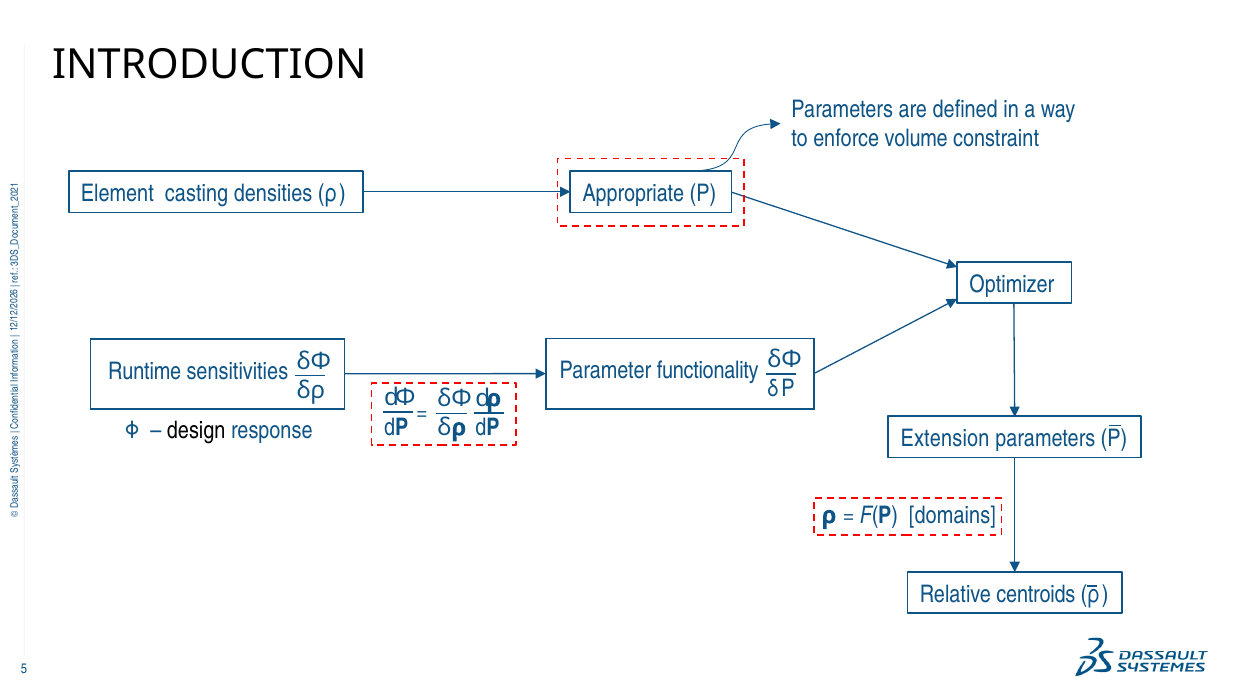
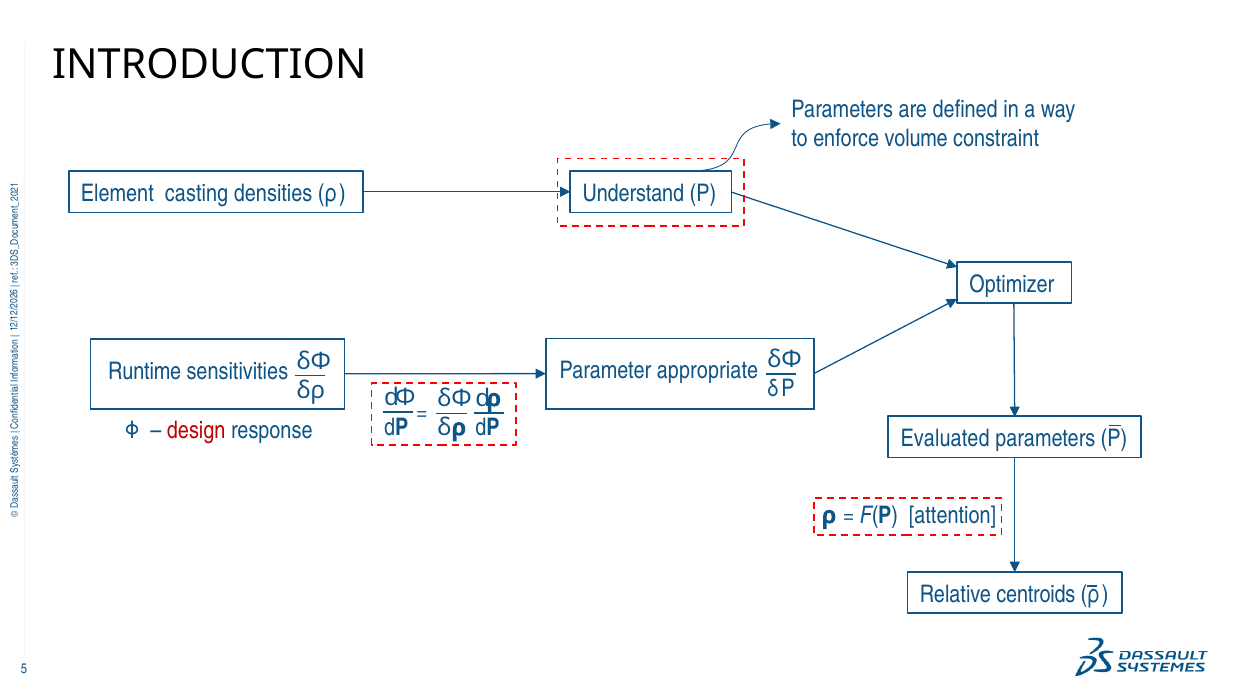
Appropriate: Appropriate -> Understand (633, 193)
functionality: functionality -> appropriate (708, 370)
design colour: black -> red (196, 430)
Extension: Extension -> Evaluated (945, 438)
domains: domains -> attention (953, 515)
